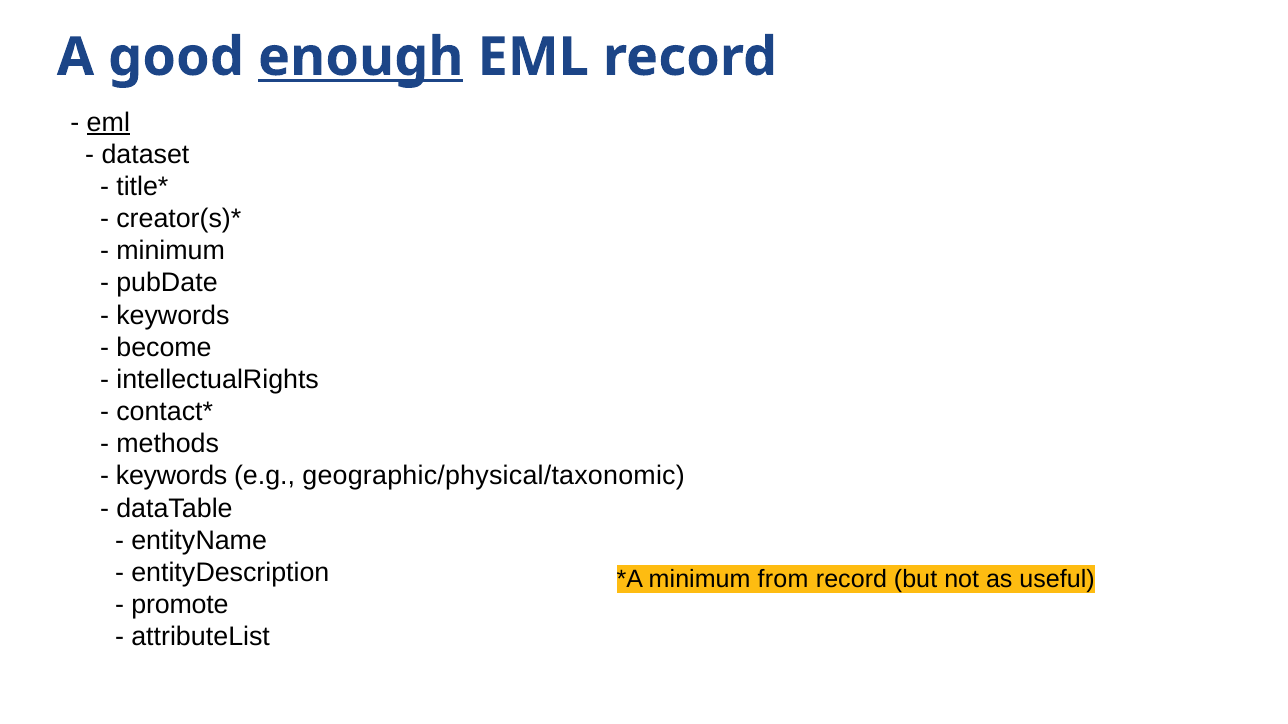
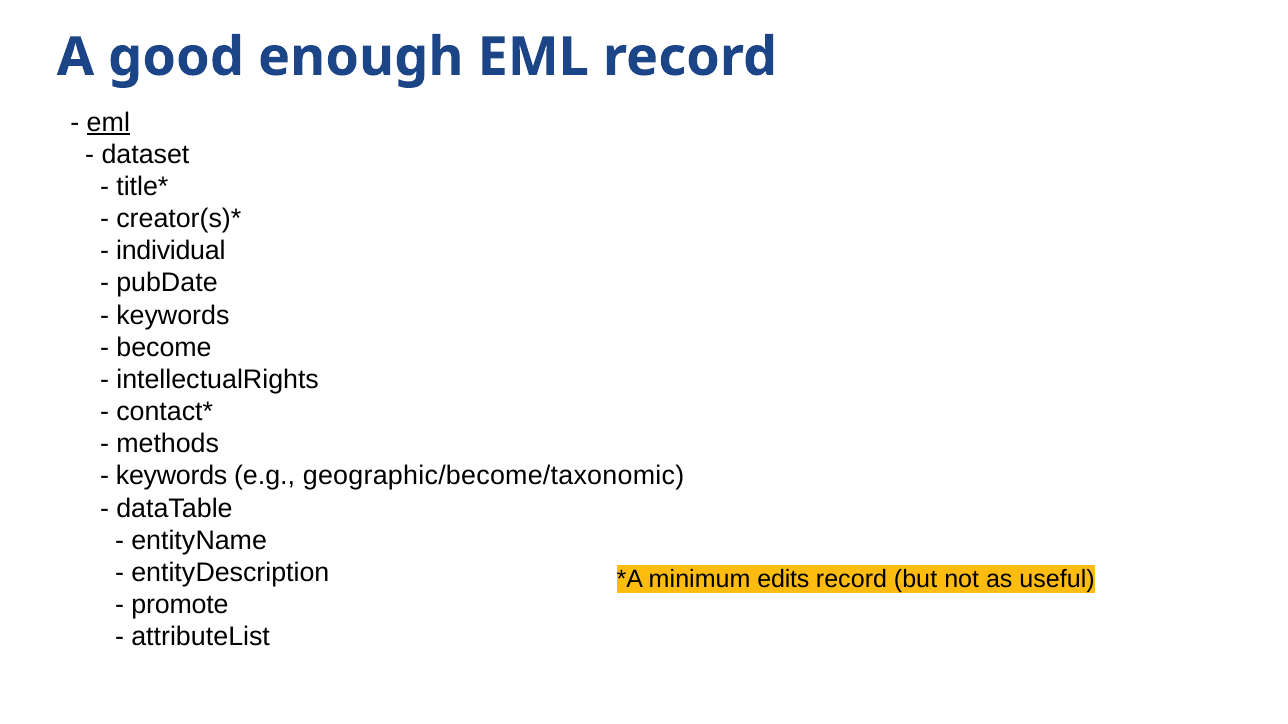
enough underline: present -> none (361, 57)
minimum: minimum -> individual (171, 251)
geographic/physical/taxonomic: geographic/physical/taxonomic -> geographic/become/taxonomic (494, 476)
from: from -> edits (783, 580)
